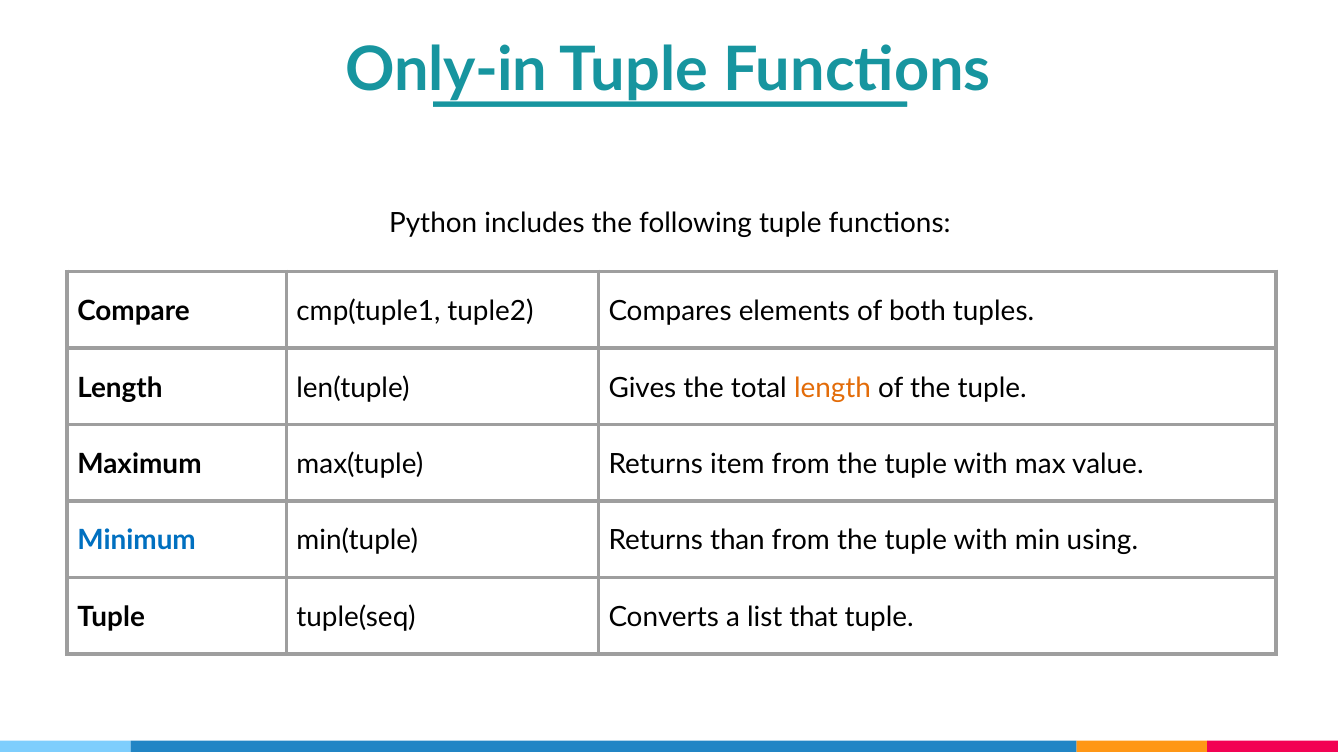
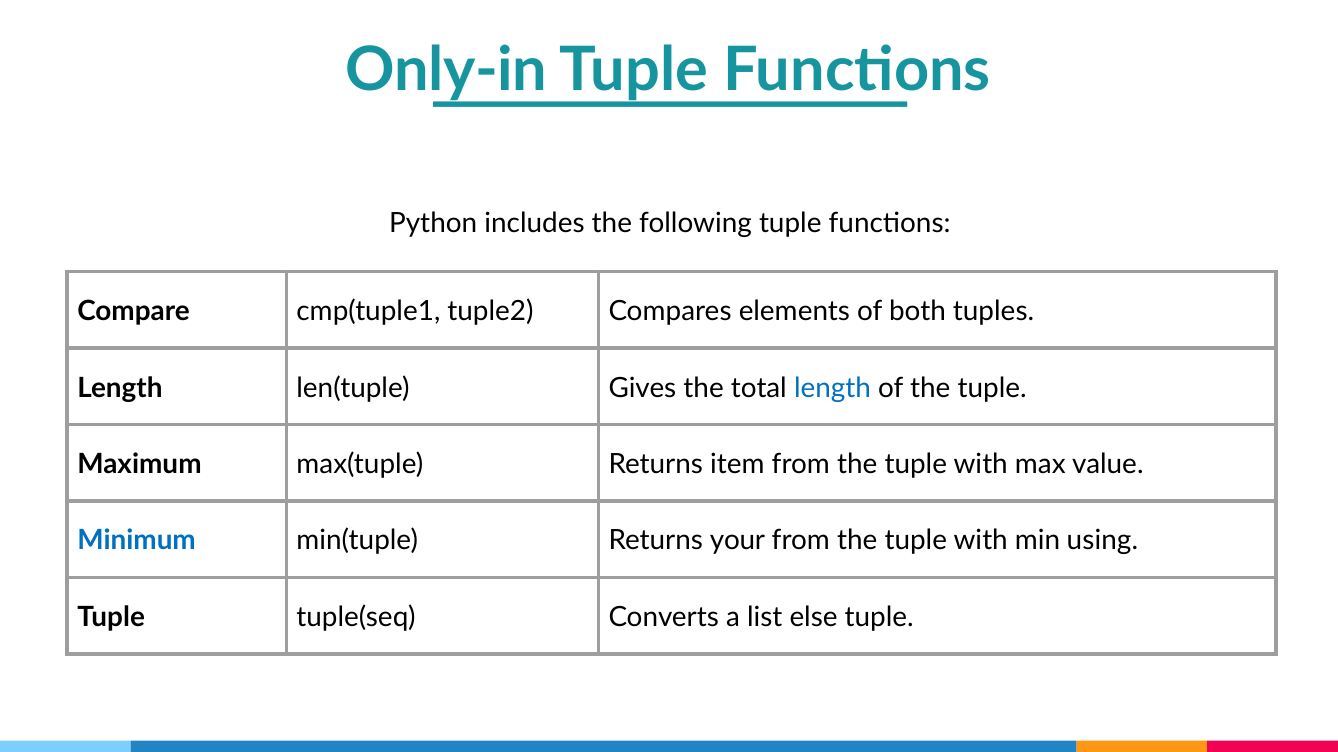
length colour: orange -> blue (833, 388)
than: than -> your (737, 541)
that: that -> else (814, 618)
